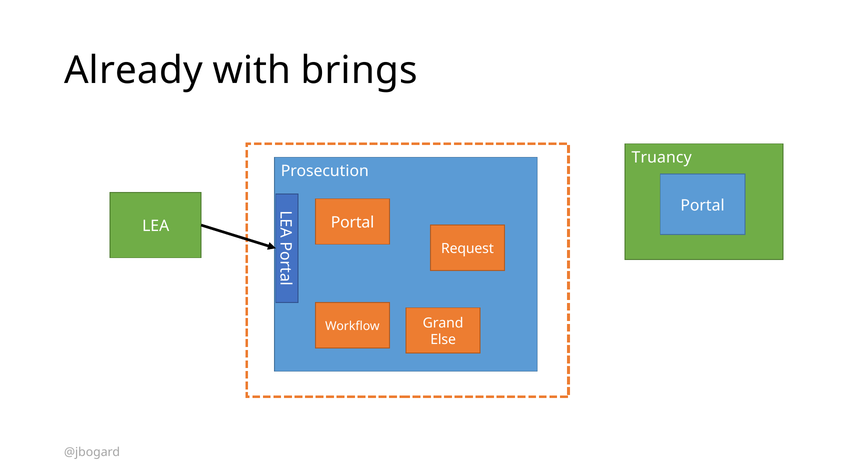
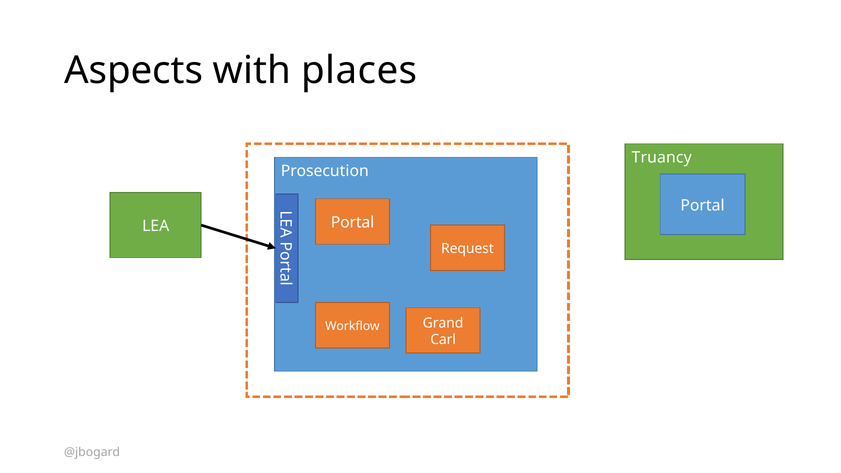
Already: Already -> Aspects (134, 71)
brings: brings -> places (359, 71)
Else: Else -> Carl (443, 340)
